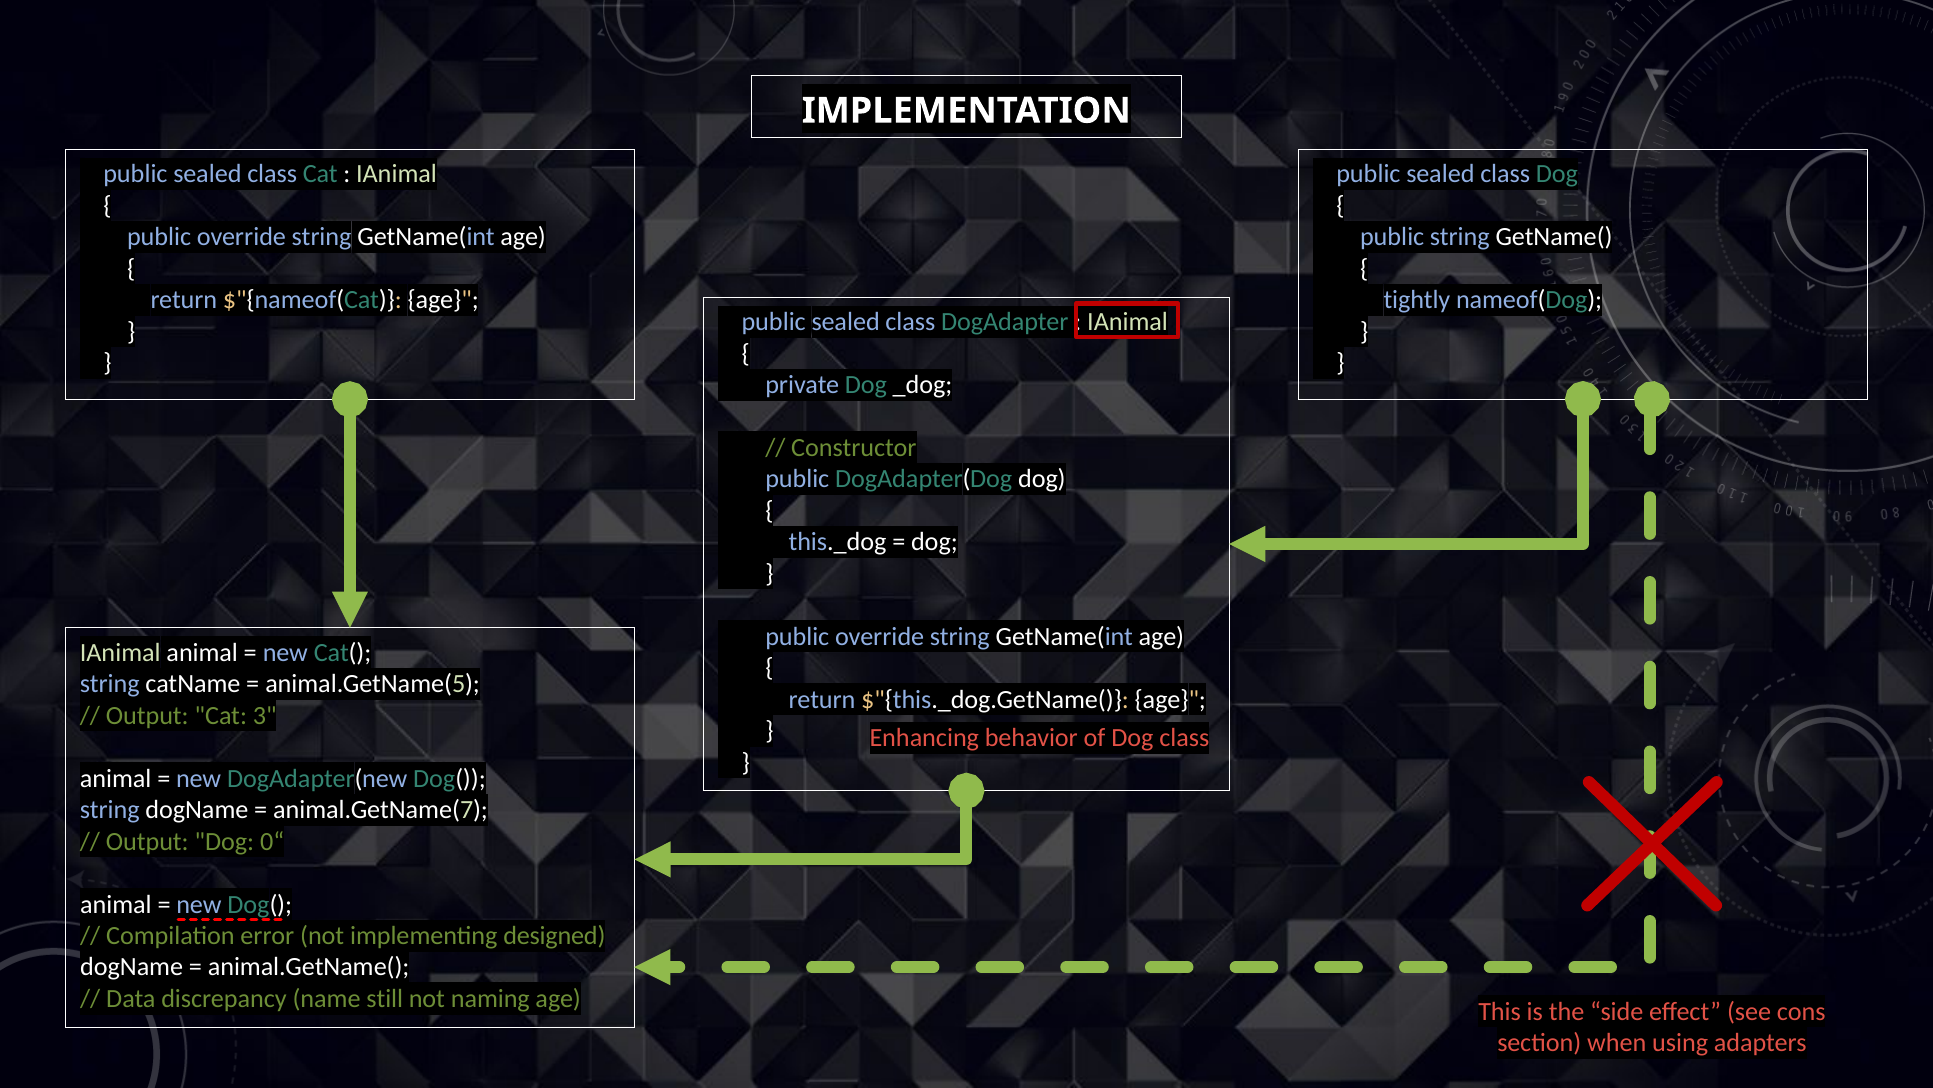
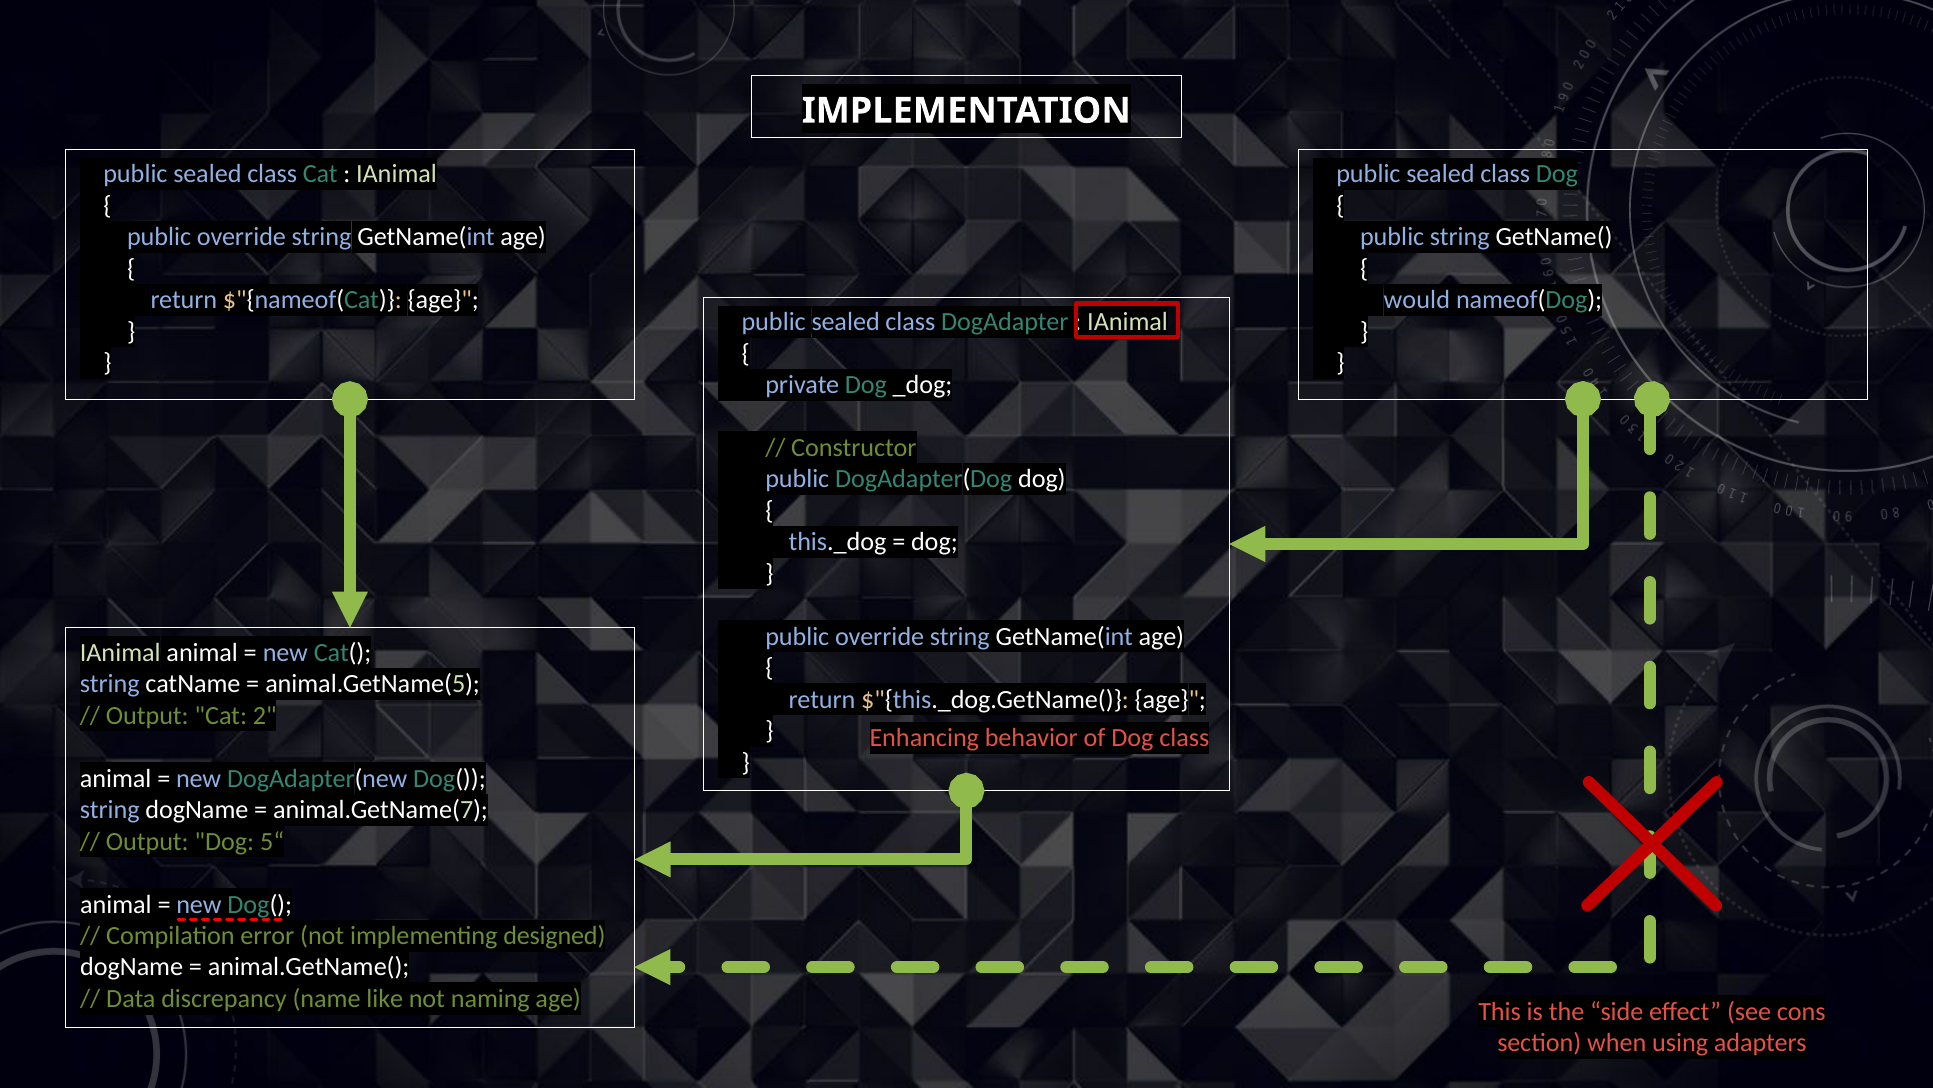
tightly: tightly -> would (1417, 300)
3: 3 -> 2 (265, 715)
0“: 0“ -> 5“ (272, 841)
still: still -> like (385, 998)
